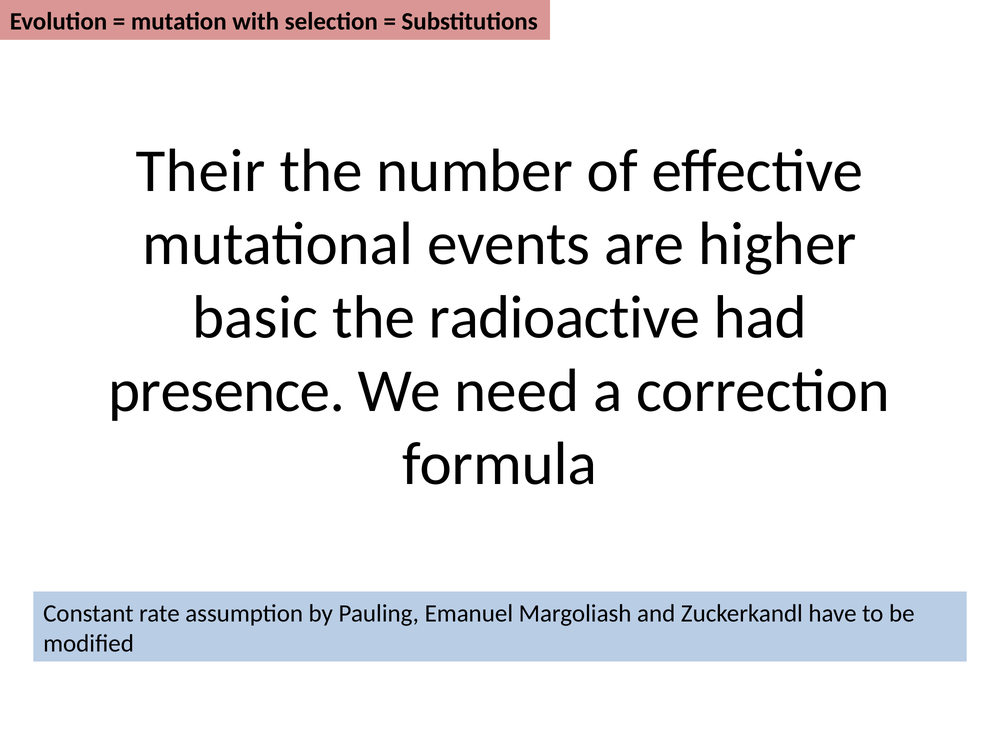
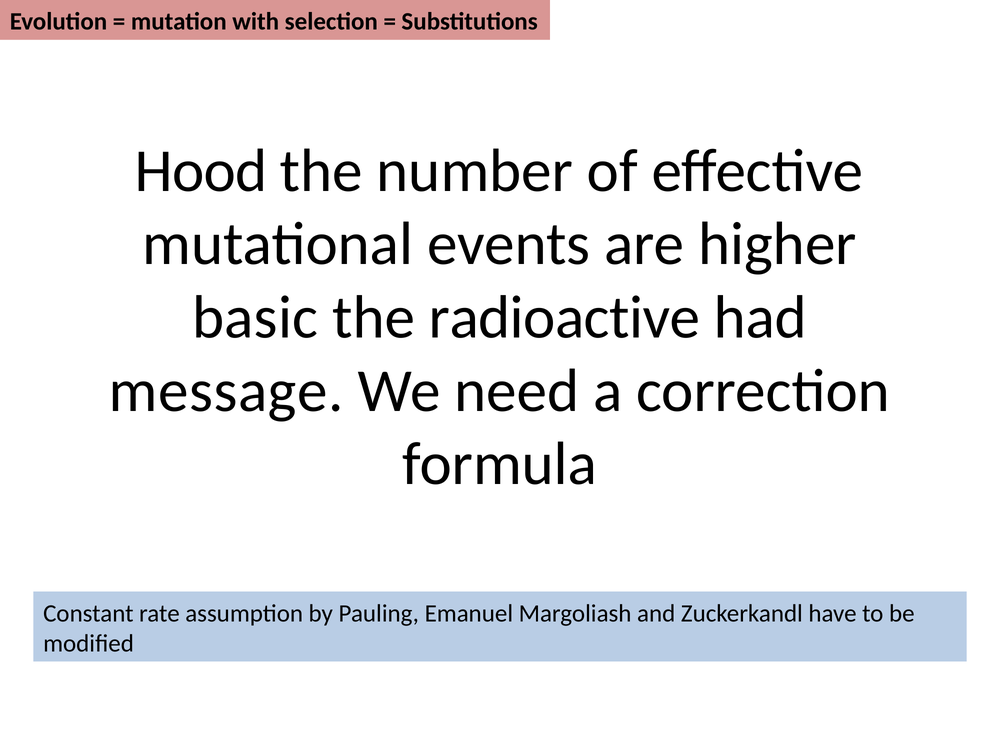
Their: Their -> Hood (201, 171)
presence: presence -> message (226, 391)
